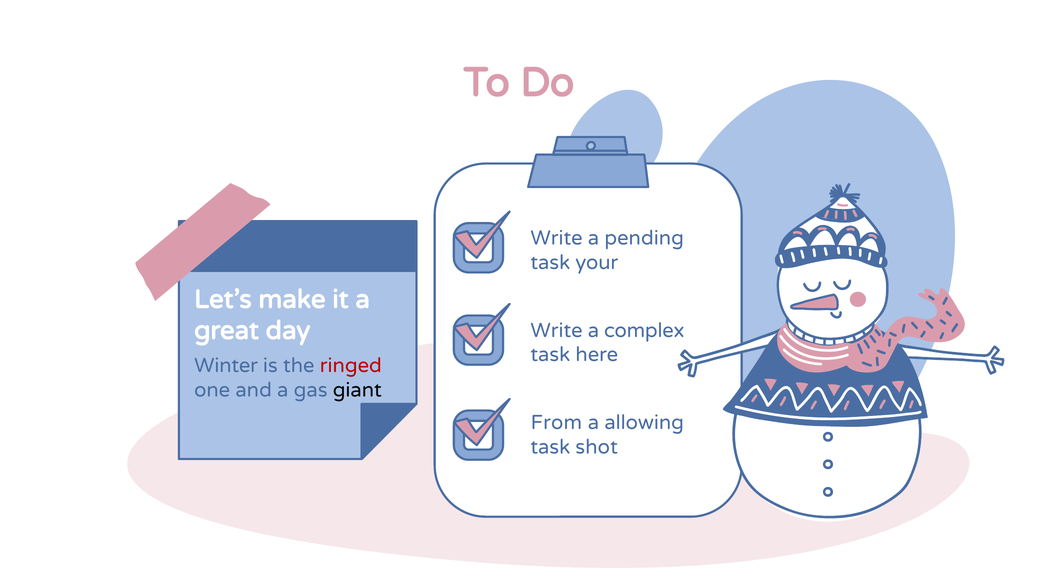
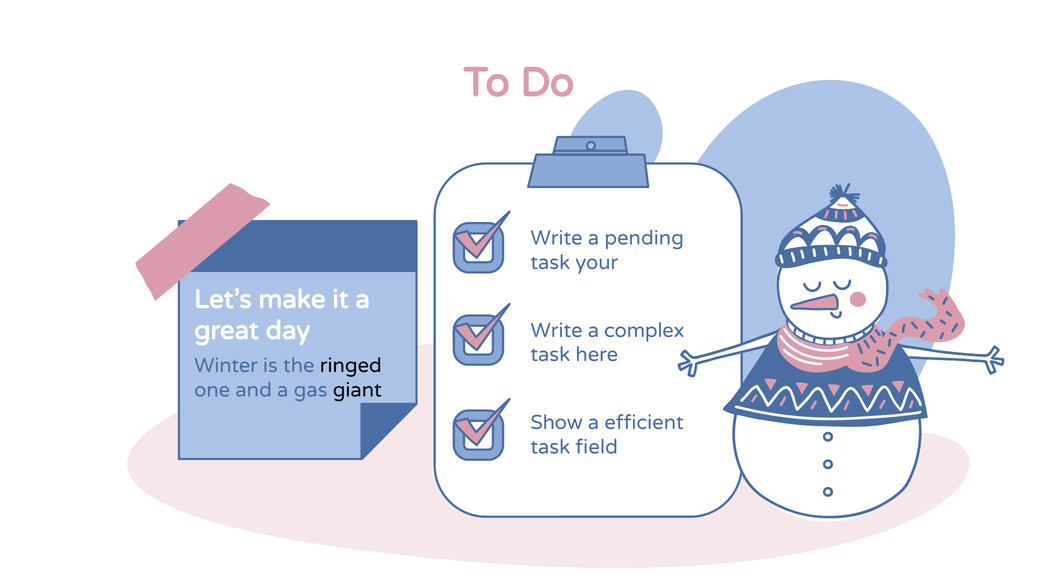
ringed colour: red -> black (351, 366)
From: From -> Show (557, 423)
allowing: allowing -> efficient (644, 423)
shot: shot -> field (597, 447)
